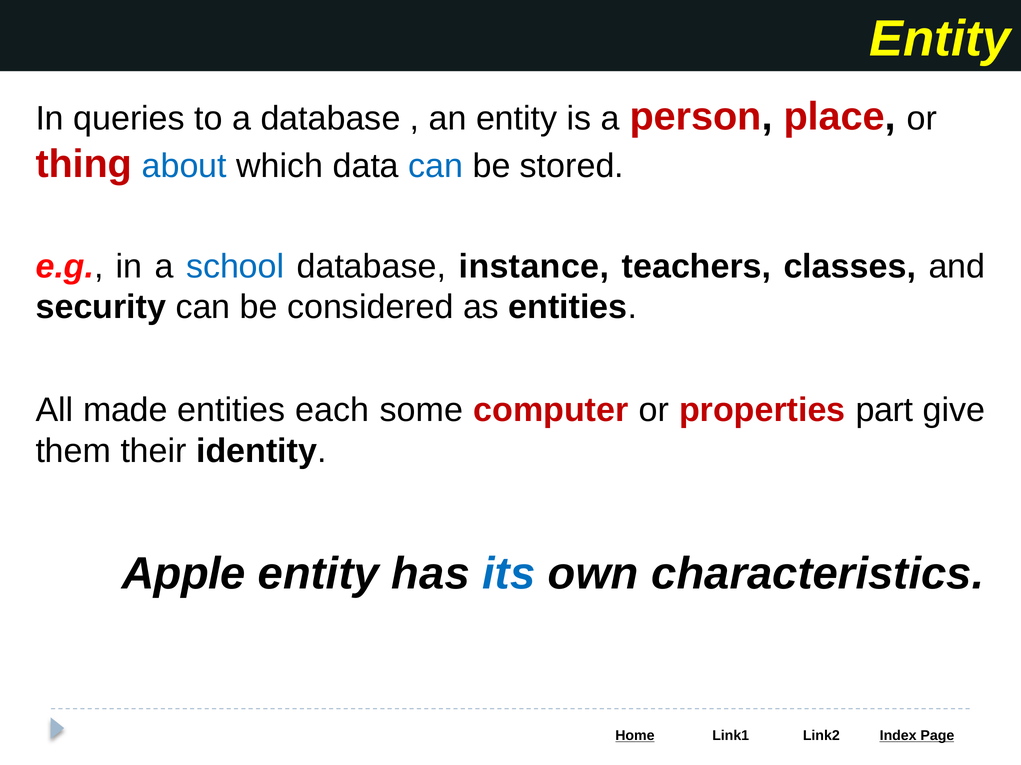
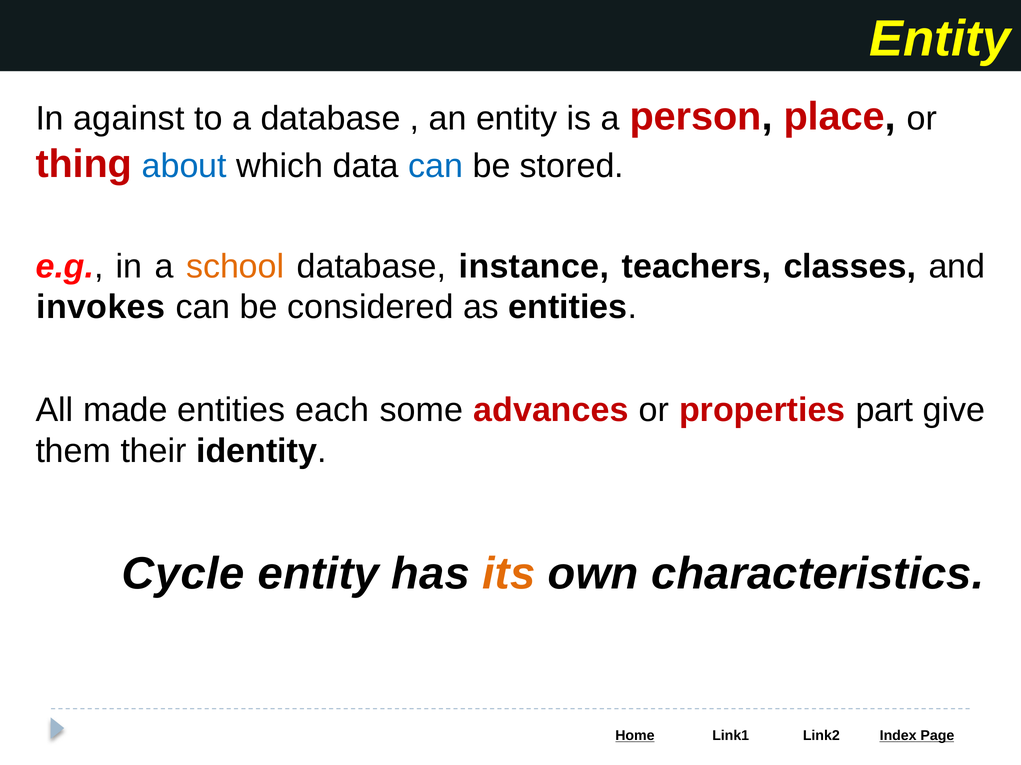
queries: queries -> against (129, 119)
school colour: blue -> orange (235, 267)
security: security -> invokes (101, 307)
computer: computer -> advances (551, 411)
Apple: Apple -> Cycle (183, 575)
its colour: blue -> orange (509, 575)
